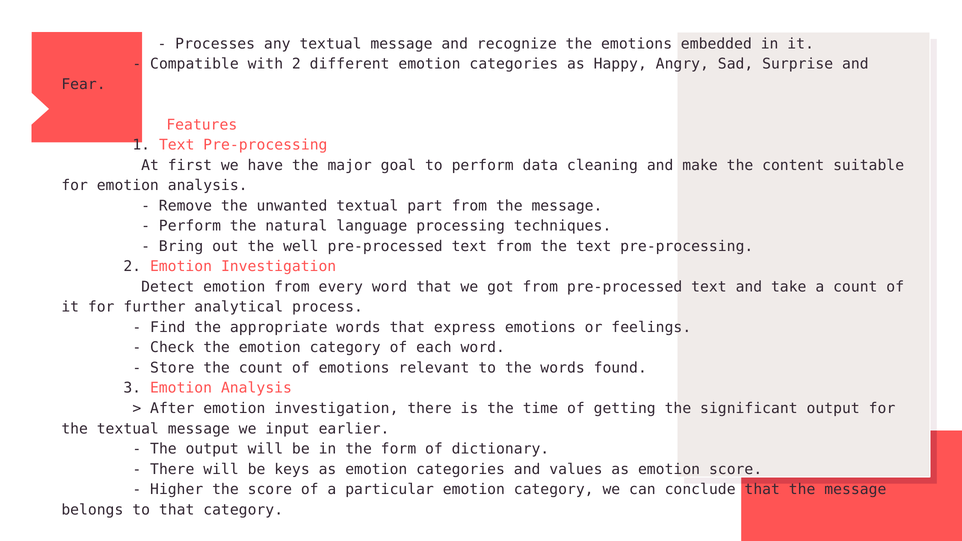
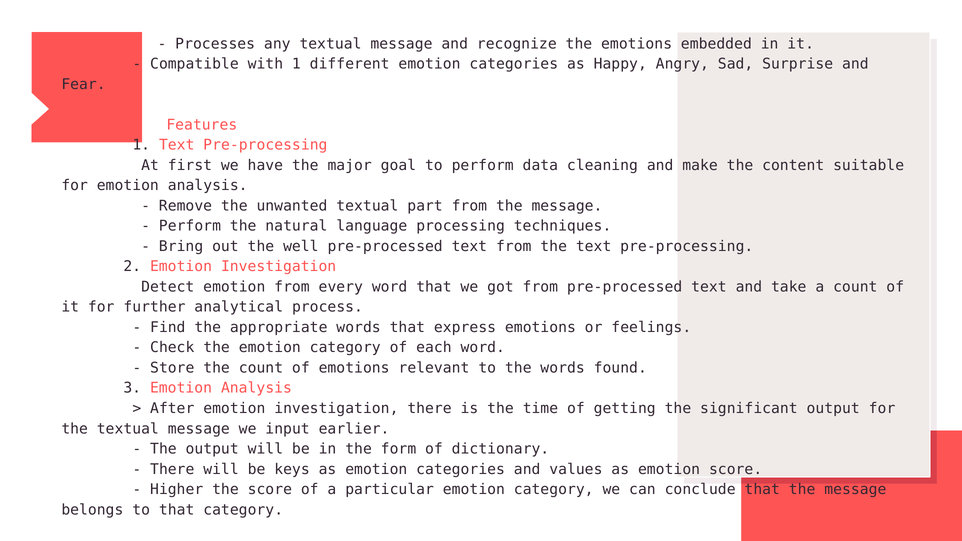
with 2: 2 -> 1 (296, 64)
